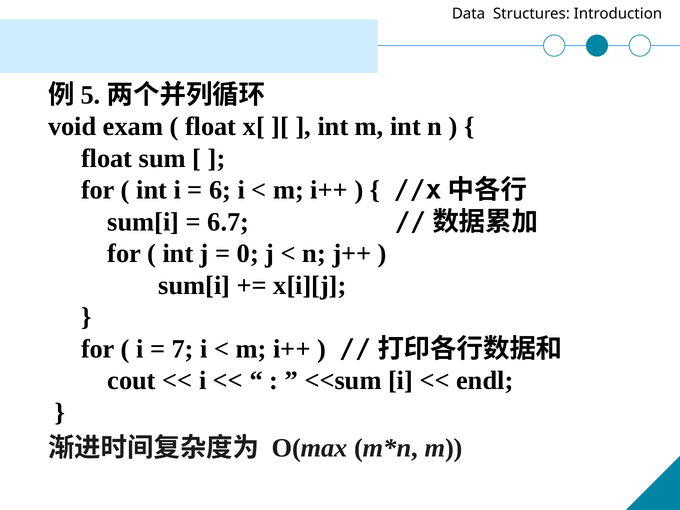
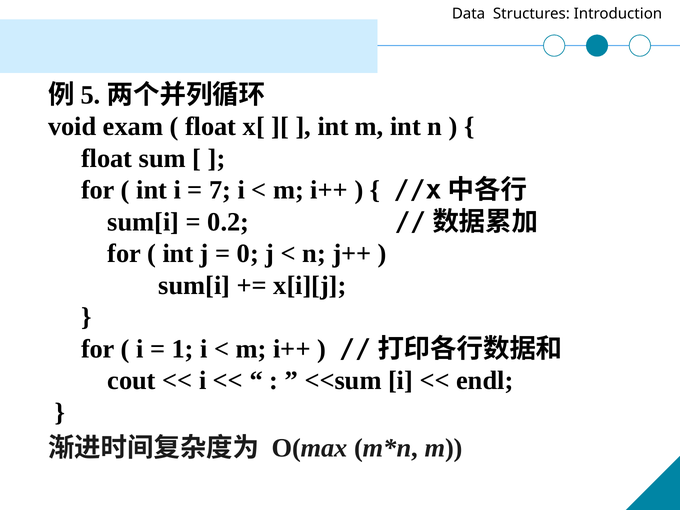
6: 6 -> 7 (220, 190)
6.7: 6.7 -> 0.2 (228, 222)
7: 7 -> 1 (183, 349)
